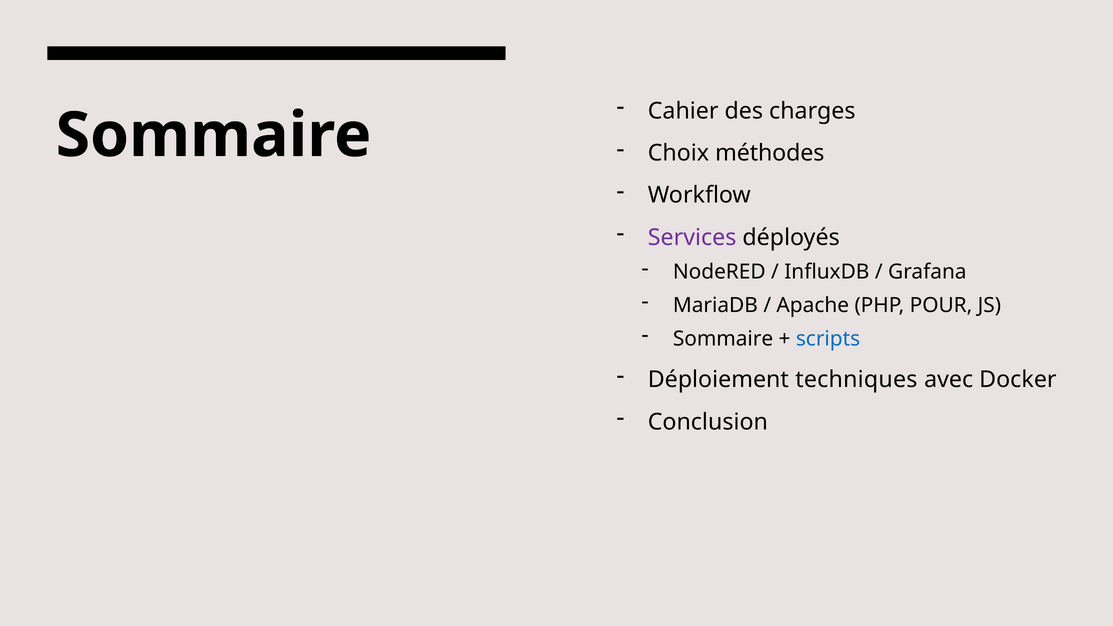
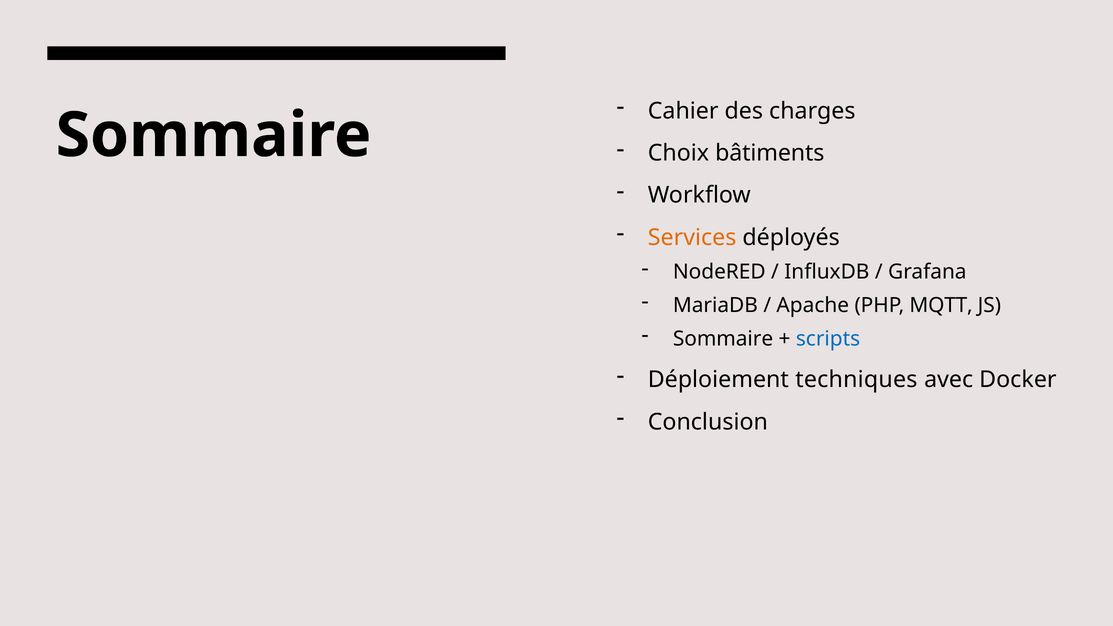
méthodes: méthodes -> bâtiments (770, 153)
Services colour: purple -> orange (692, 238)
POUR: POUR -> MQTT (941, 305)
